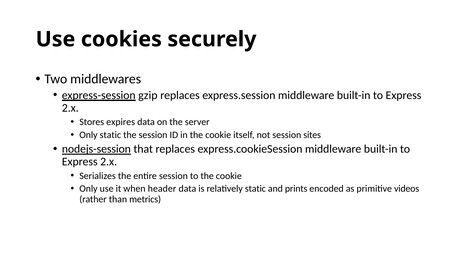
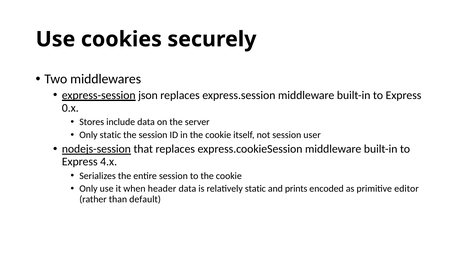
gzip: gzip -> json (148, 95)
2.x: 2.x -> 0.x (70, 108)
expires: expires -> include (121, 122)
sites: sites -> user (312, 135)
2.x: 2.x -> 4.x (109, 162)
videos: videos -> editor (407, 189)
metrics: metrics -> default (145, 199)
